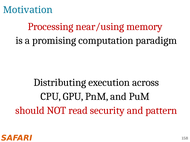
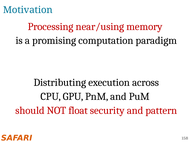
read: read -> float (78, 111)
